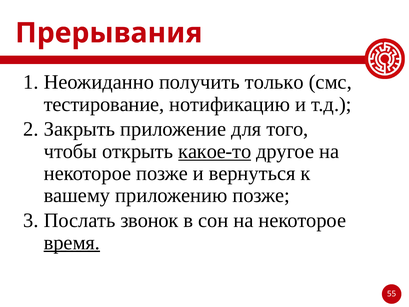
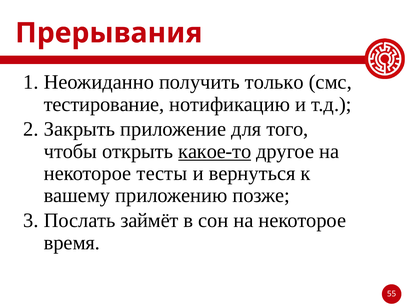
некоторое позже: позже -> тесты (162, 173)
звонок: звонок -> займёт (149, 220)
время underline: present -> none (72, 242)
